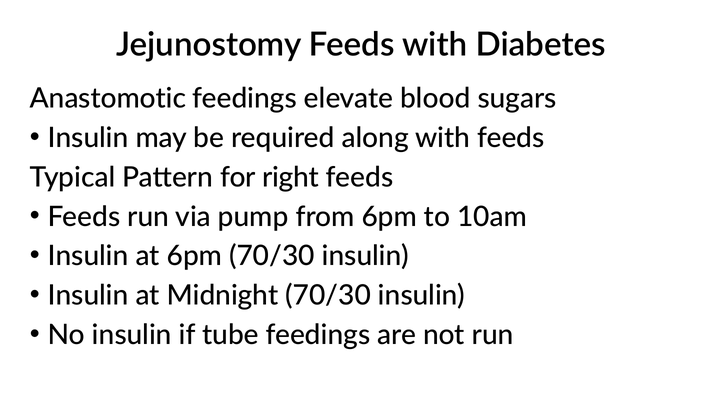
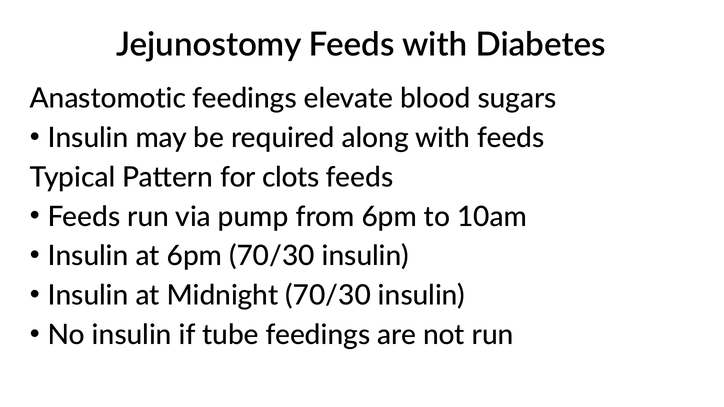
right: right -> clots (291, 177)
